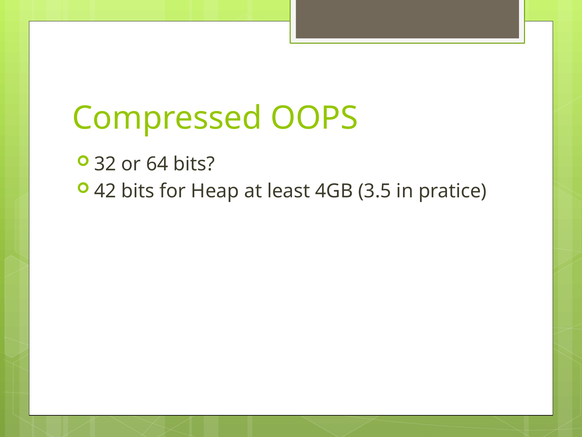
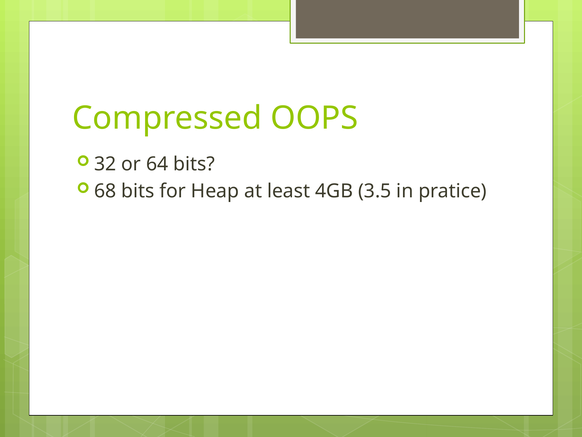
42: 42 -> 68 (105, 191)
